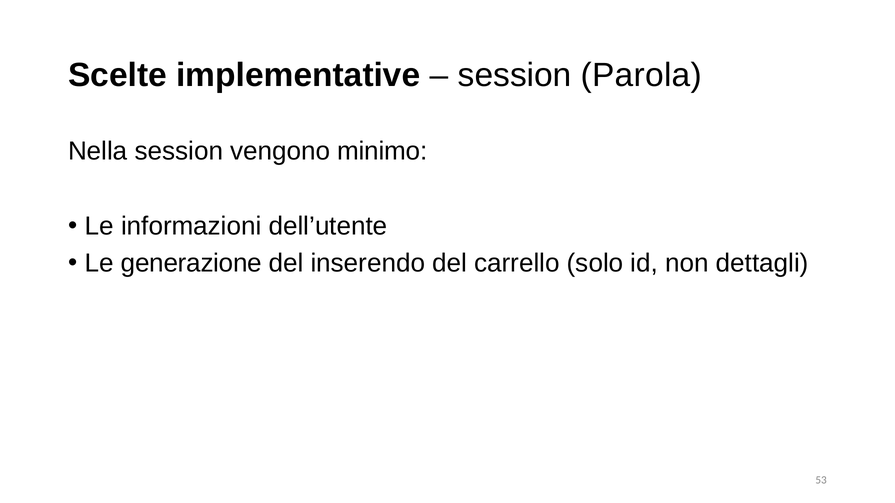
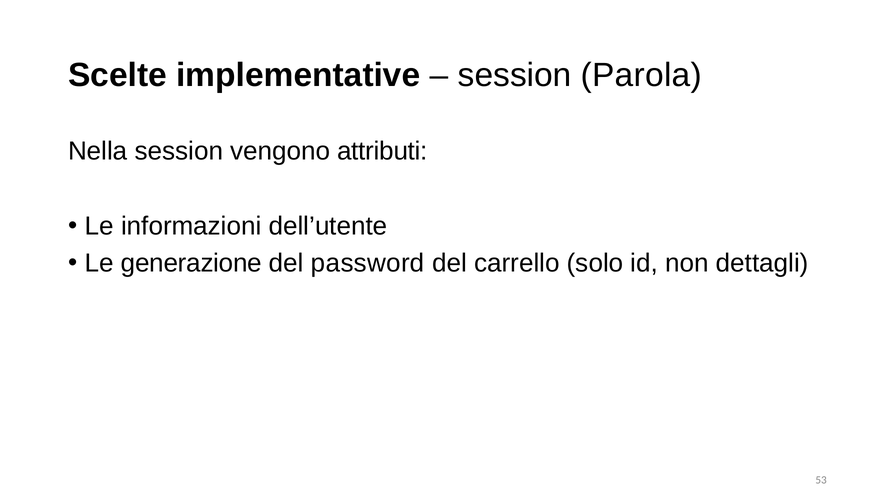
minimo: minimo -> attributi (382, 151)
inserendo: inserendo -> password (368, 264)
